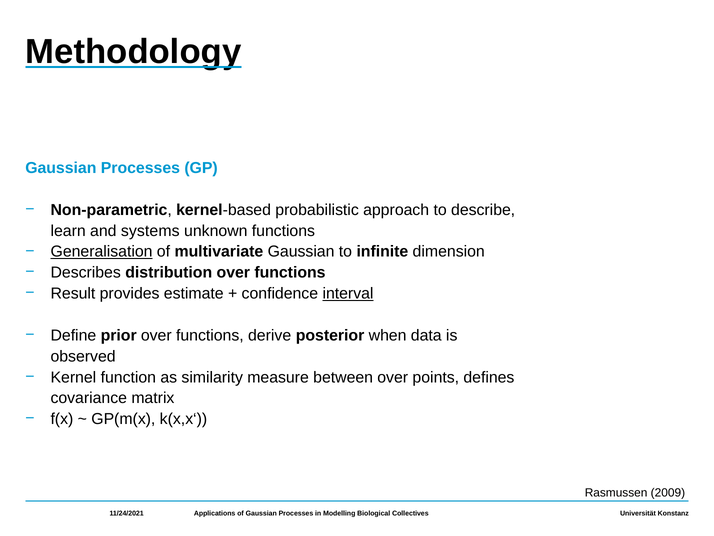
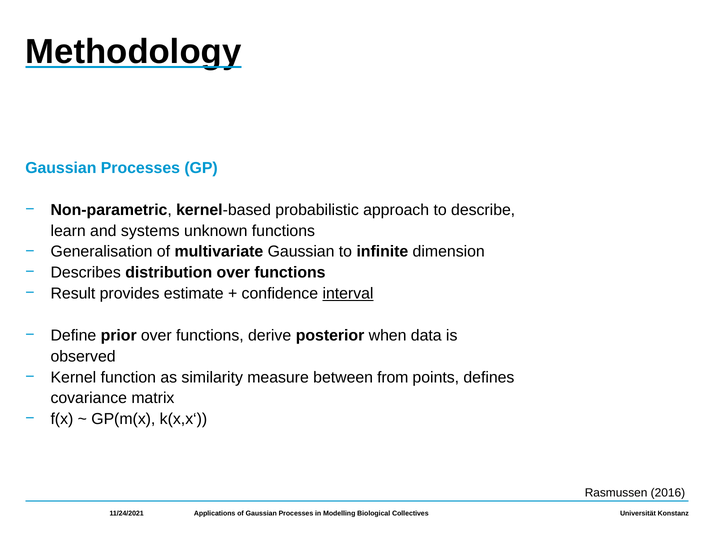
Generalisation underline: present -> none (102, 251)
between over: over -> from (393, 377)
2009: 2009 -> 2016 (668, 492)
